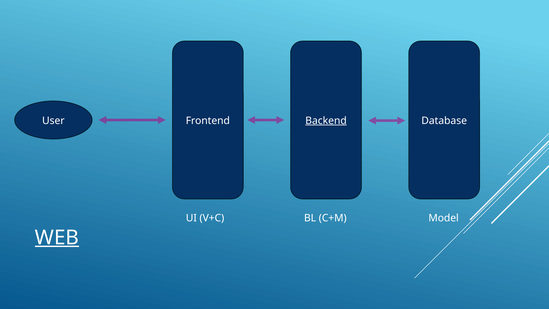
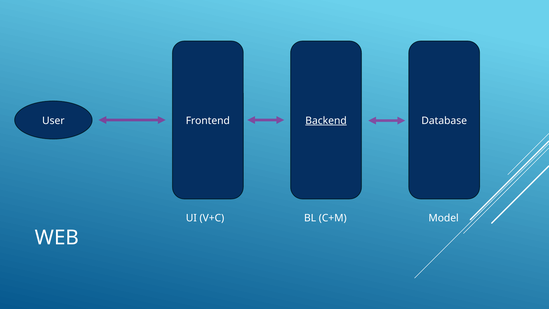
WEB underline: present -> none (57, 237)
